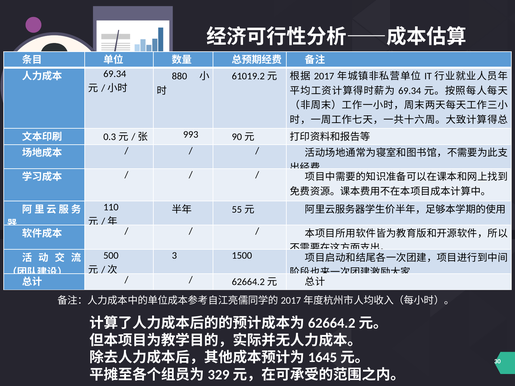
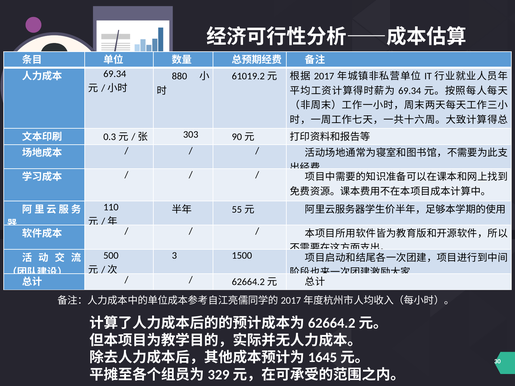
993: 993 -> 303 (191, 135)
